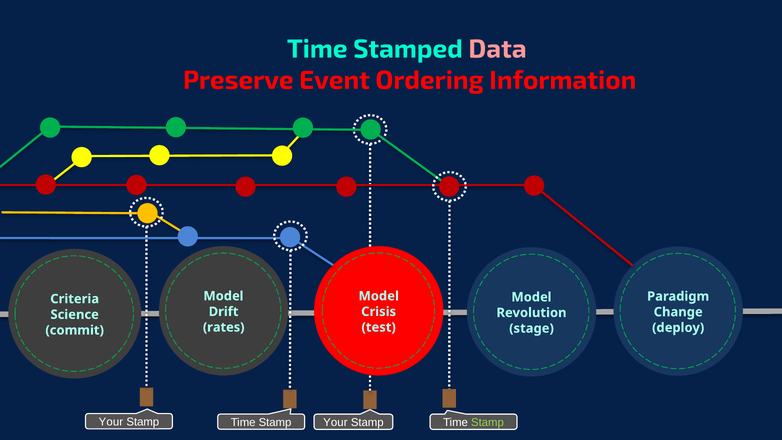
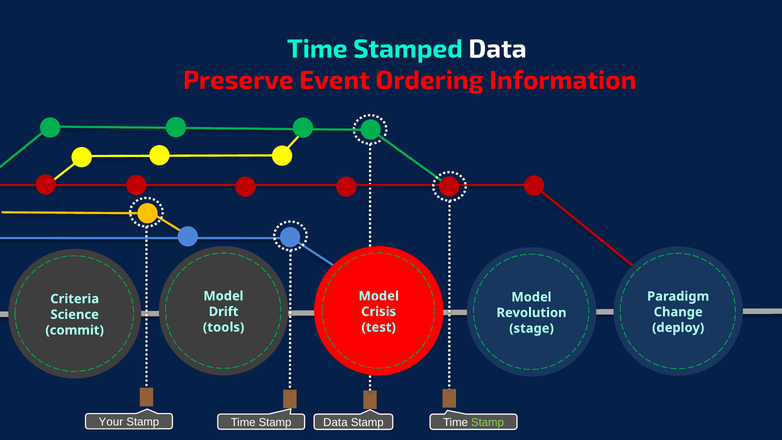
Data colour: pink -> white (498, 49)
rates: rates -> tools (224, 327)
Time Stamp Your: Your -> Data (335, 422)
